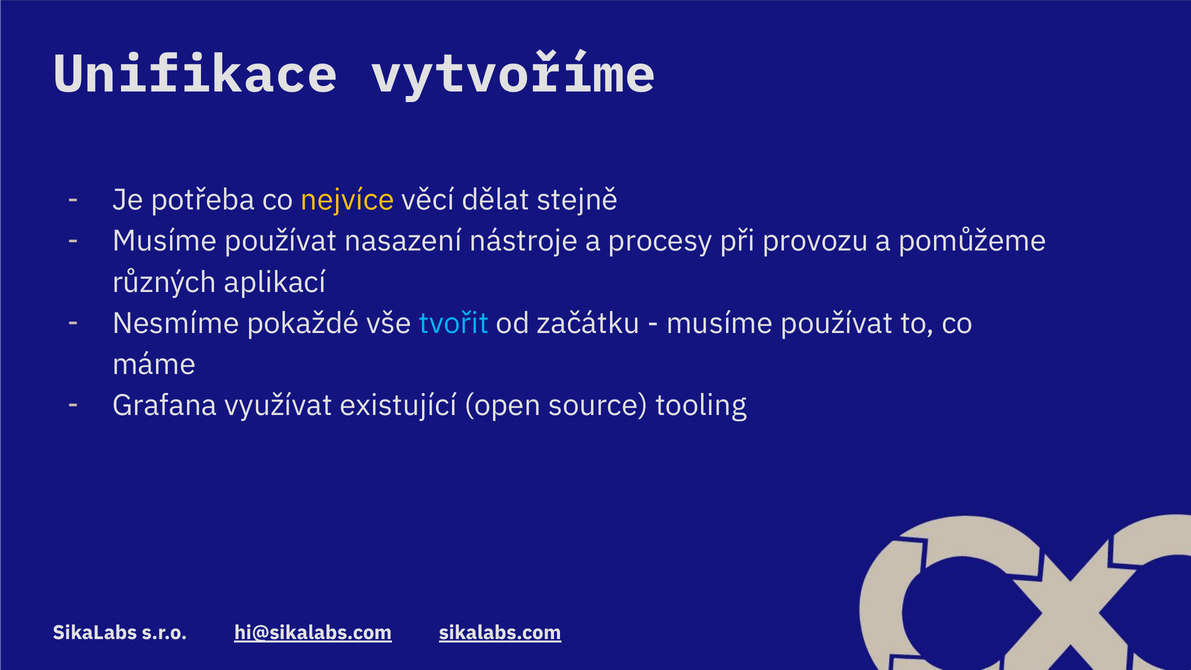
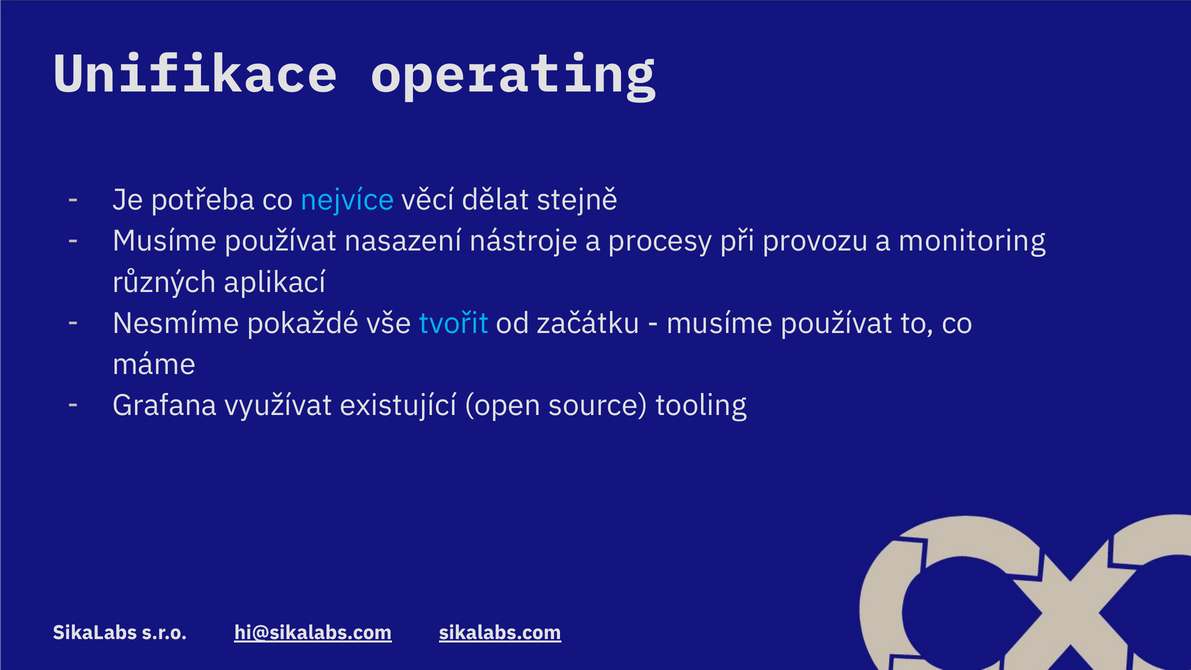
vytvoříme: vytvoříme -> operating (513, 74)
nejvíce colour: yellow -> light blue (347, 200)
pomůžeme: pomůžeme -> monitoring (972, 241)
